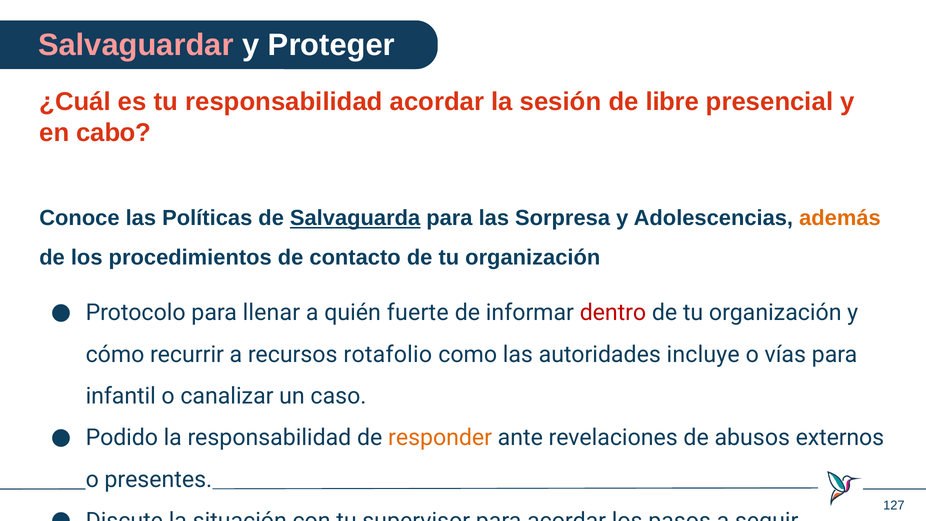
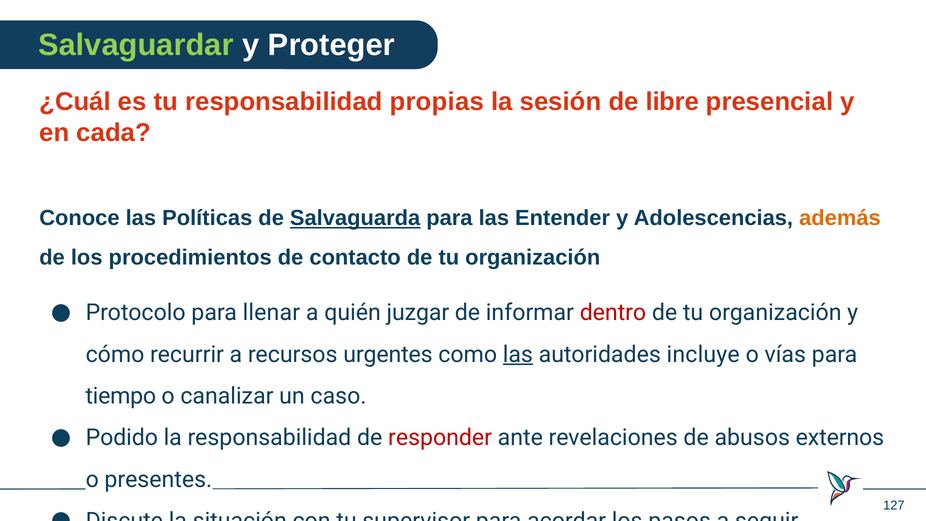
Salvaguardar colour: pink -> light green (136, 45)
responsabilidad acordar: acordar -> propias (437, 102)
cabo: cabo -> cada (114, 133)
Sorpresa: Sorpresa -> Entender (563, 218)
fuerte: fuerte -> juzgar (418, 313)
rotafolio: rotafolio -> urgentes (388, 354)
las underline: none -> present (518, 354)
infantil: infantil -> tiempo (121, 396)
responder colour: orange -> red (440, 438)
